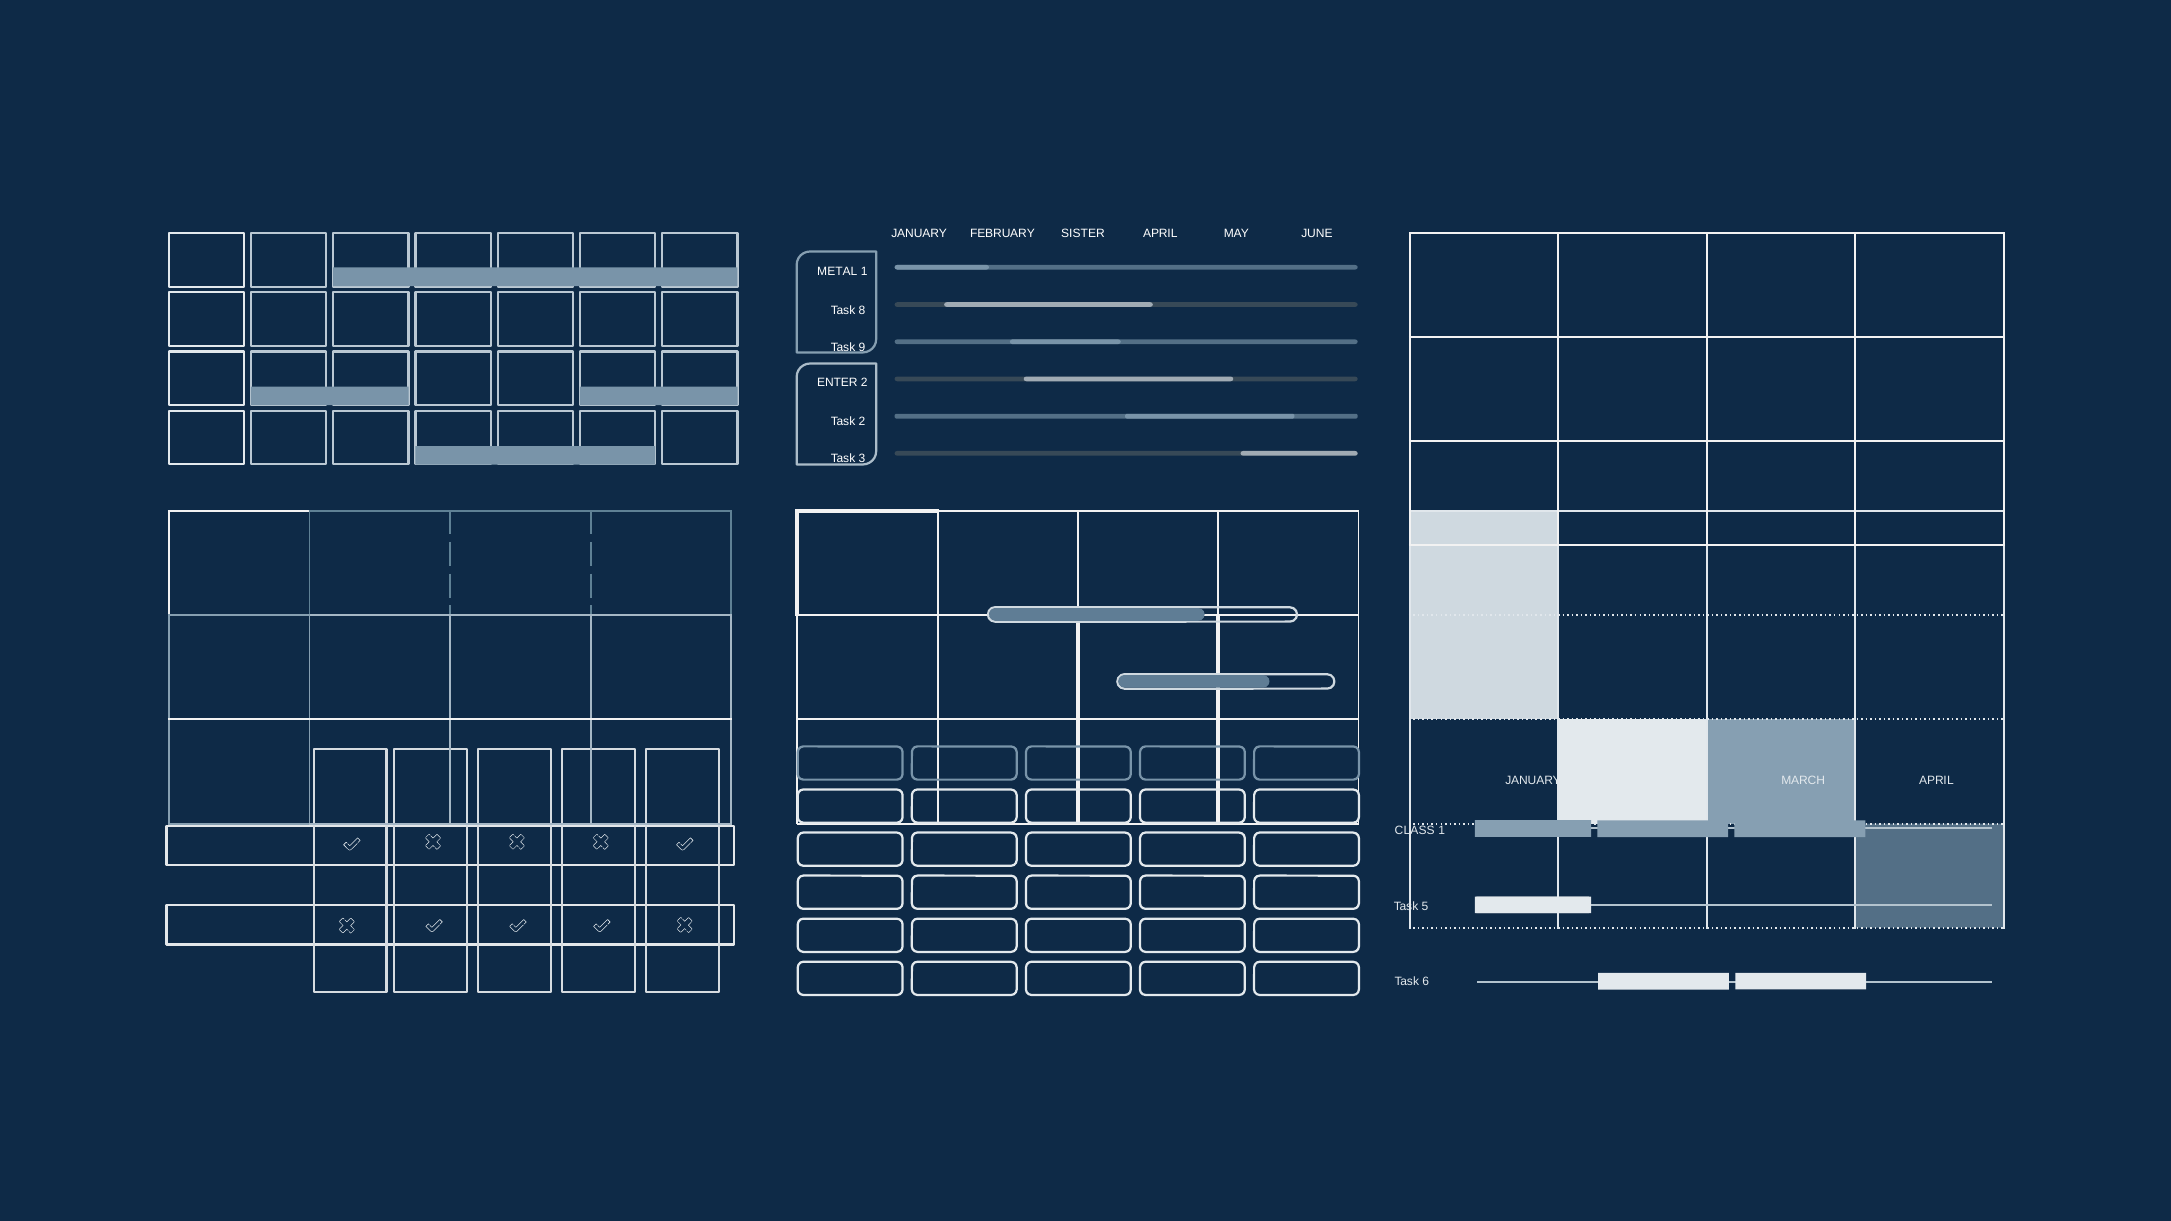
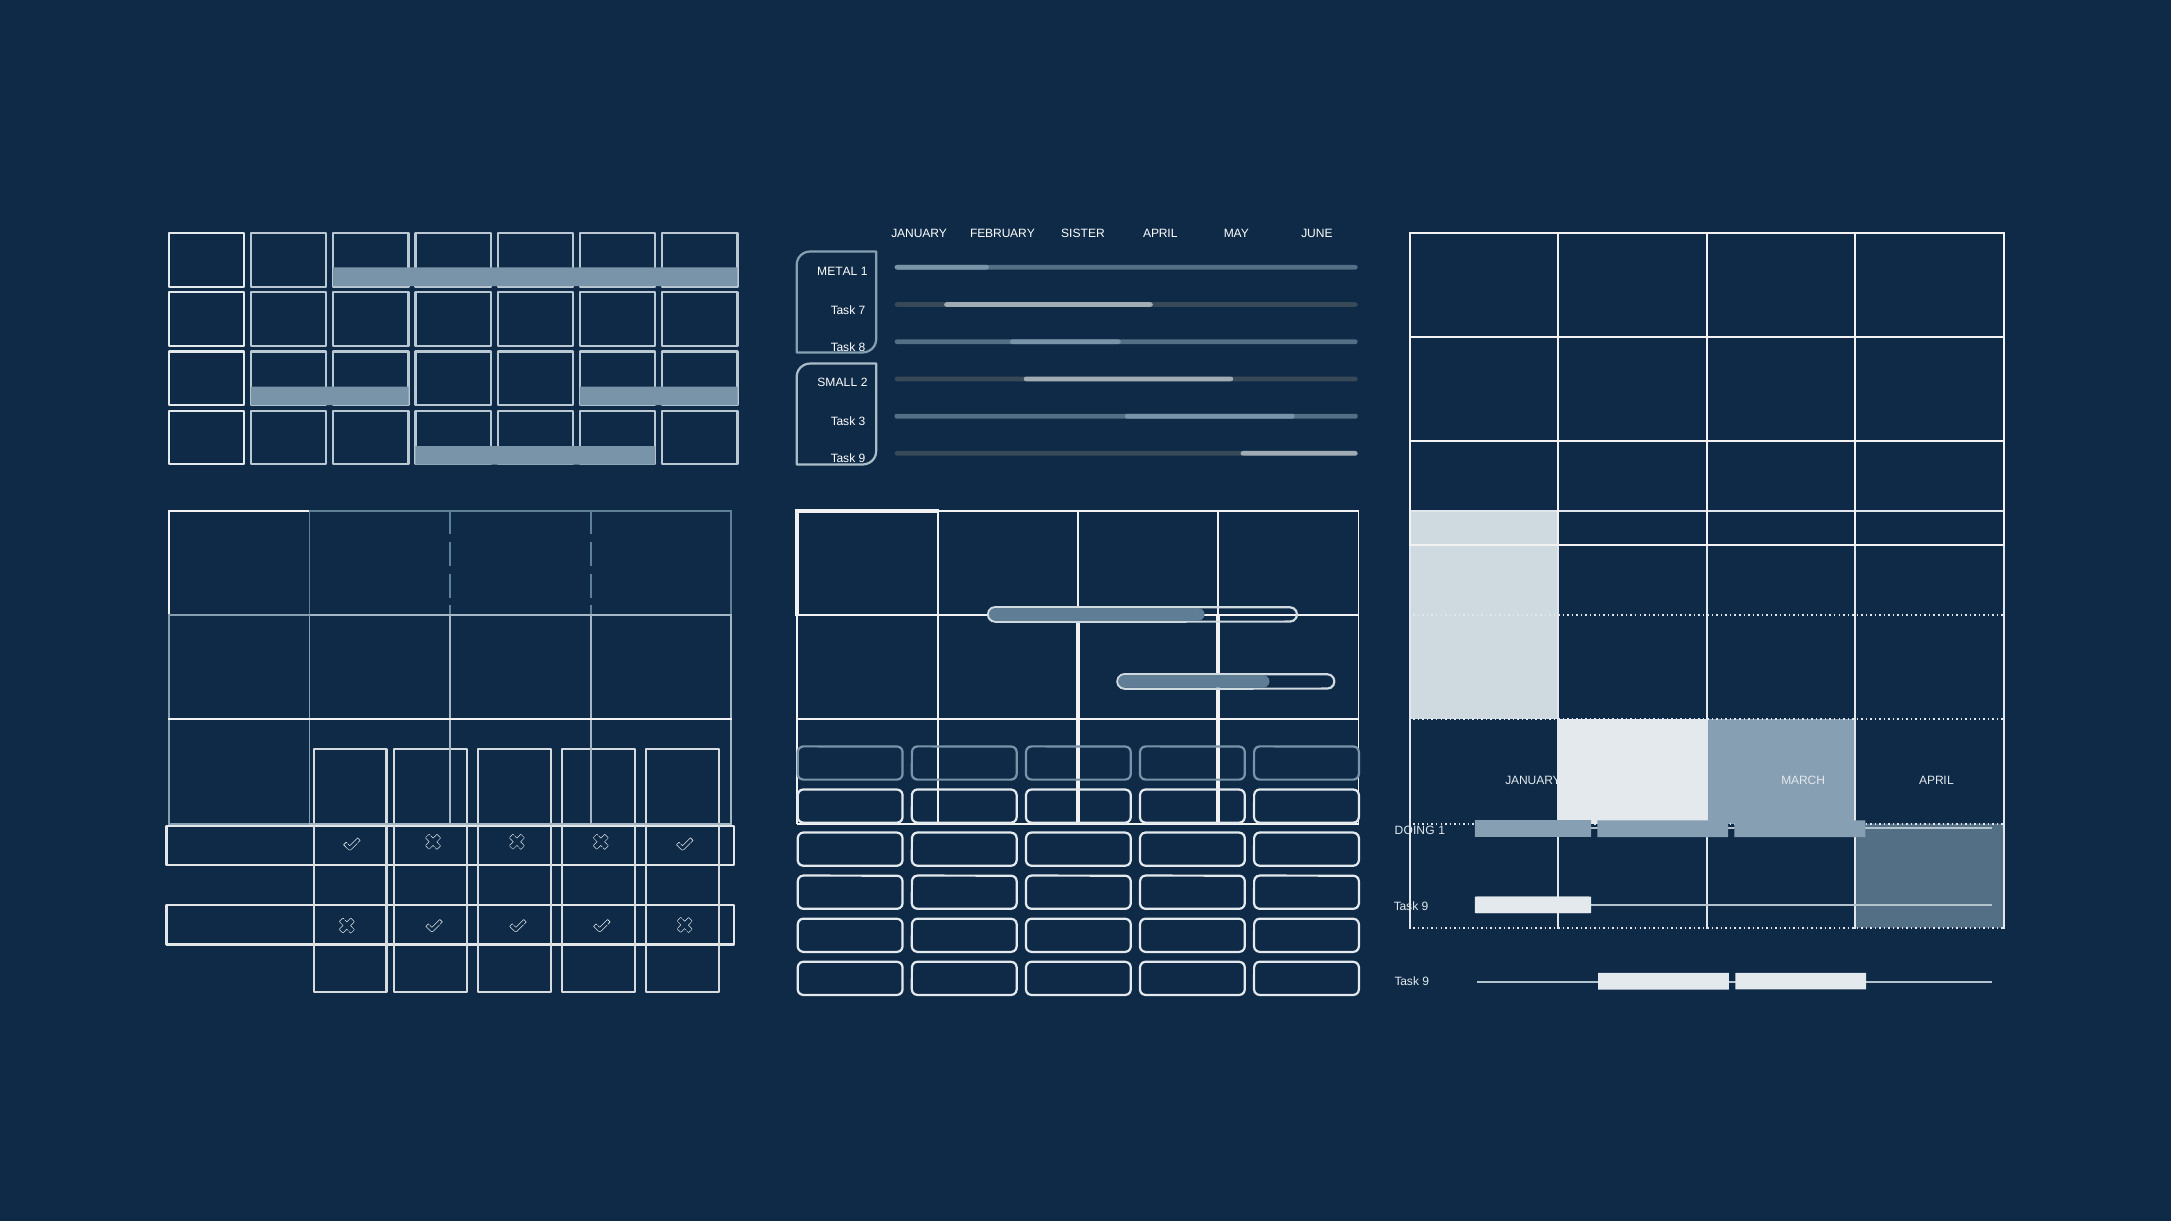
8: 8 -> 7 (862, 310)
9: 9 -> 8 (862, 347)
ENTER: ENTER -> SMALL (837, 382)
Task 2: 2 -> 3 (862, 422)
3: 3 -> 9 (862, 459)
CLASS: CLASS -> DOING (1415, 831)
5: 5 -> 9 (1425, 907)
6: 6 -> 9 (1426, 982)
